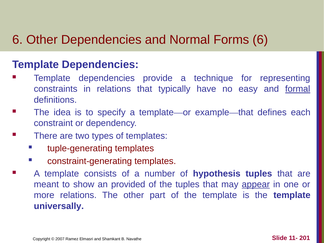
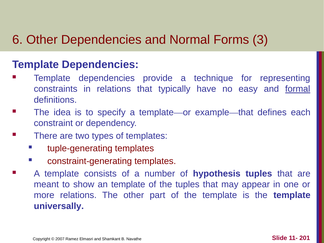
Forms 6: 6 -> 3 (260, 40)
an provided: provided -> template (128, 184)
appear underline: present -> none (256, 184)
